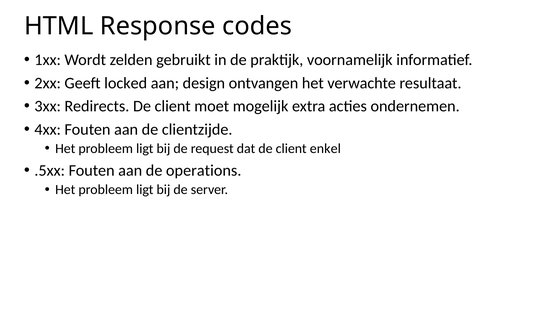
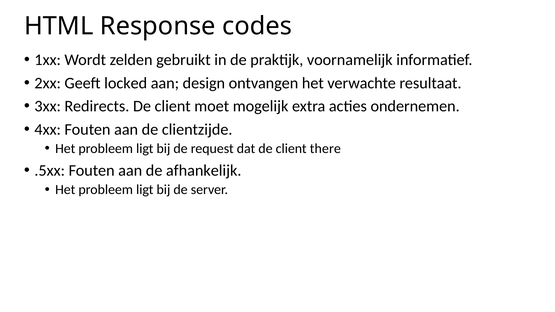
enkel: enkel -> there (325, 149)
operations: operations -> afhankelijk (204, 171)
